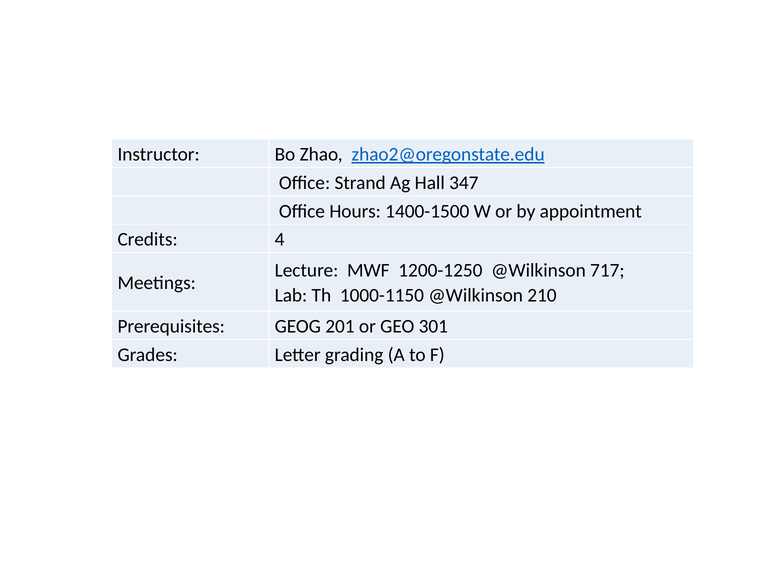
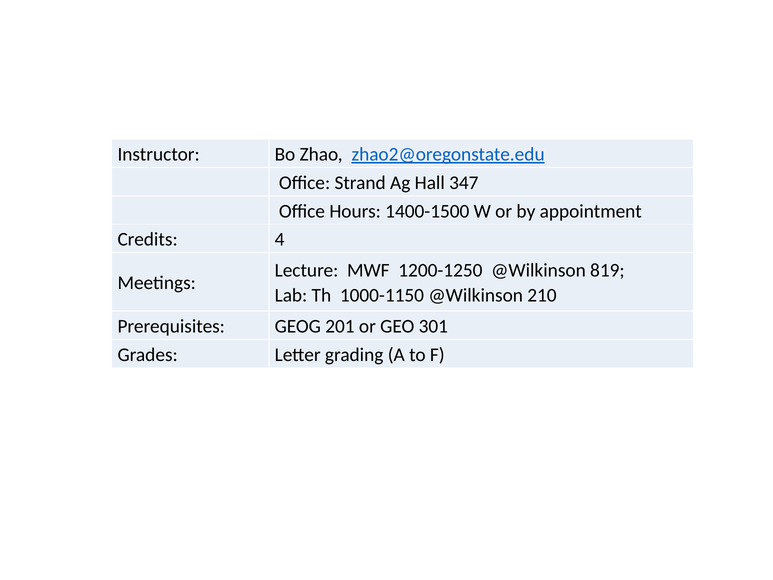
717: 717 -> 819 (607, 270)
